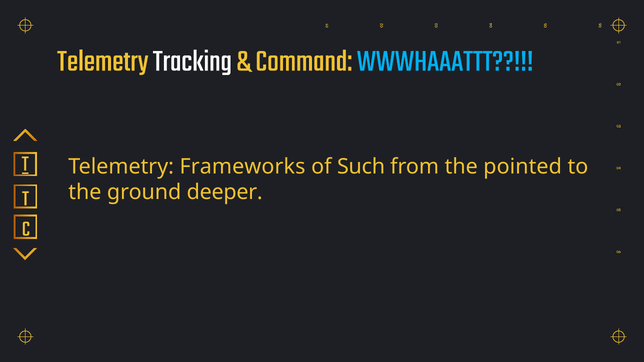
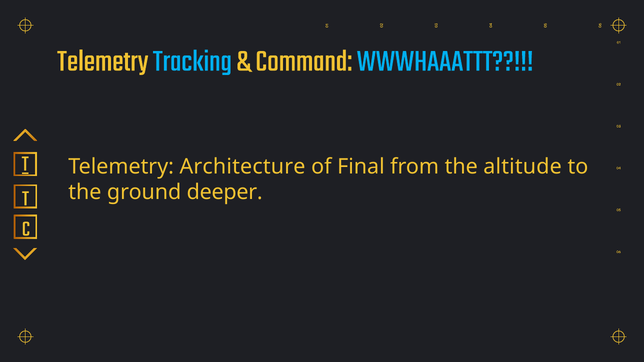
Tracking colour: white -> light blue (192, 60)
Frameworks: Frameworks -> Architecture (242, 167)
Such: Such -> Final (361, 167)
pointed: pointed -> altitude (523, 167)
